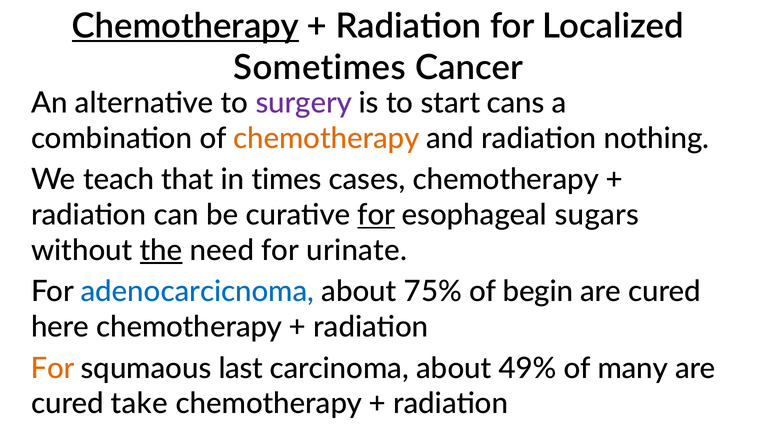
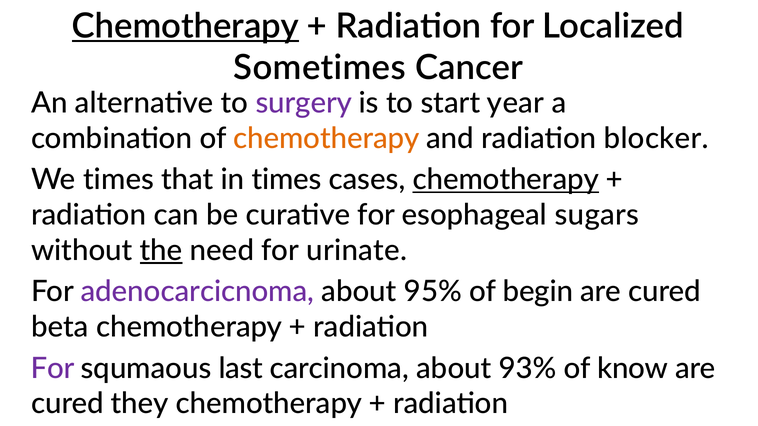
cans: cans -> year (516, 103)
nothing: nothing -> blocker (656, 139)
We teach: teach -> times (119, 180)
chemotherapy underline: none -> present (506, 180)
for underline: present -> none (376, 215)
adenocarcicnoma colour: blue -> purple (197, 292)
75%: 75% -> 95% (433, 292)
here: here -> beta (60, 327)
For colour: orange -> purple (53, 369)
49%: 49% -> 93% (528, 369)
many: many -> know (633, 369)
take: take -> they (140, 404)
